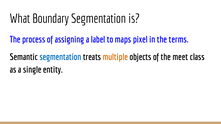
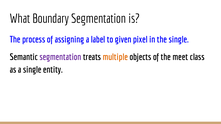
maps: maps -> given (123, 40)
the terms: terms -> single (179, 40)
segmentation colour: blue -> purple (60, 57)
